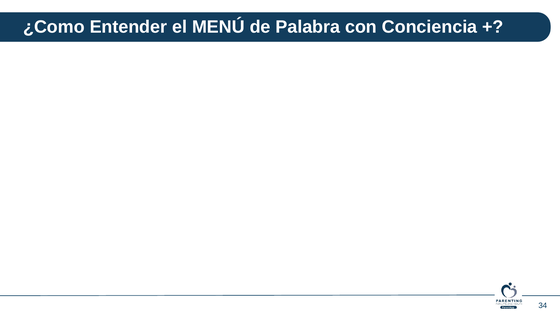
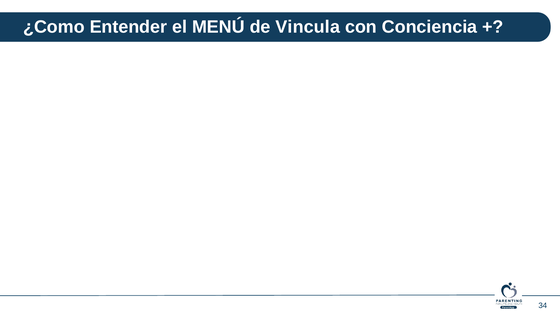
Palabra: Palabra -> Vincula (308, 27)
